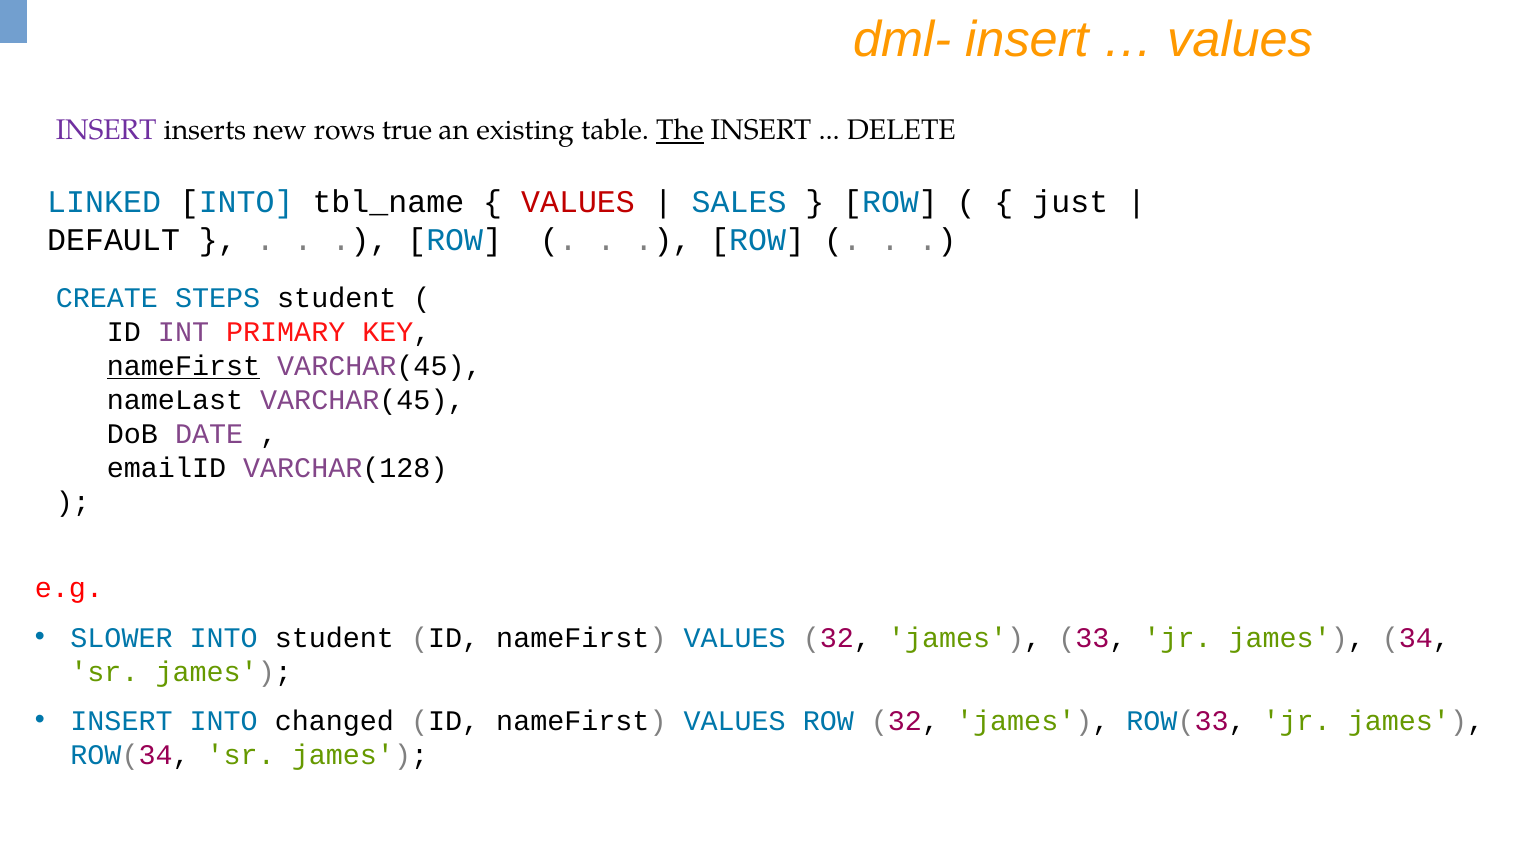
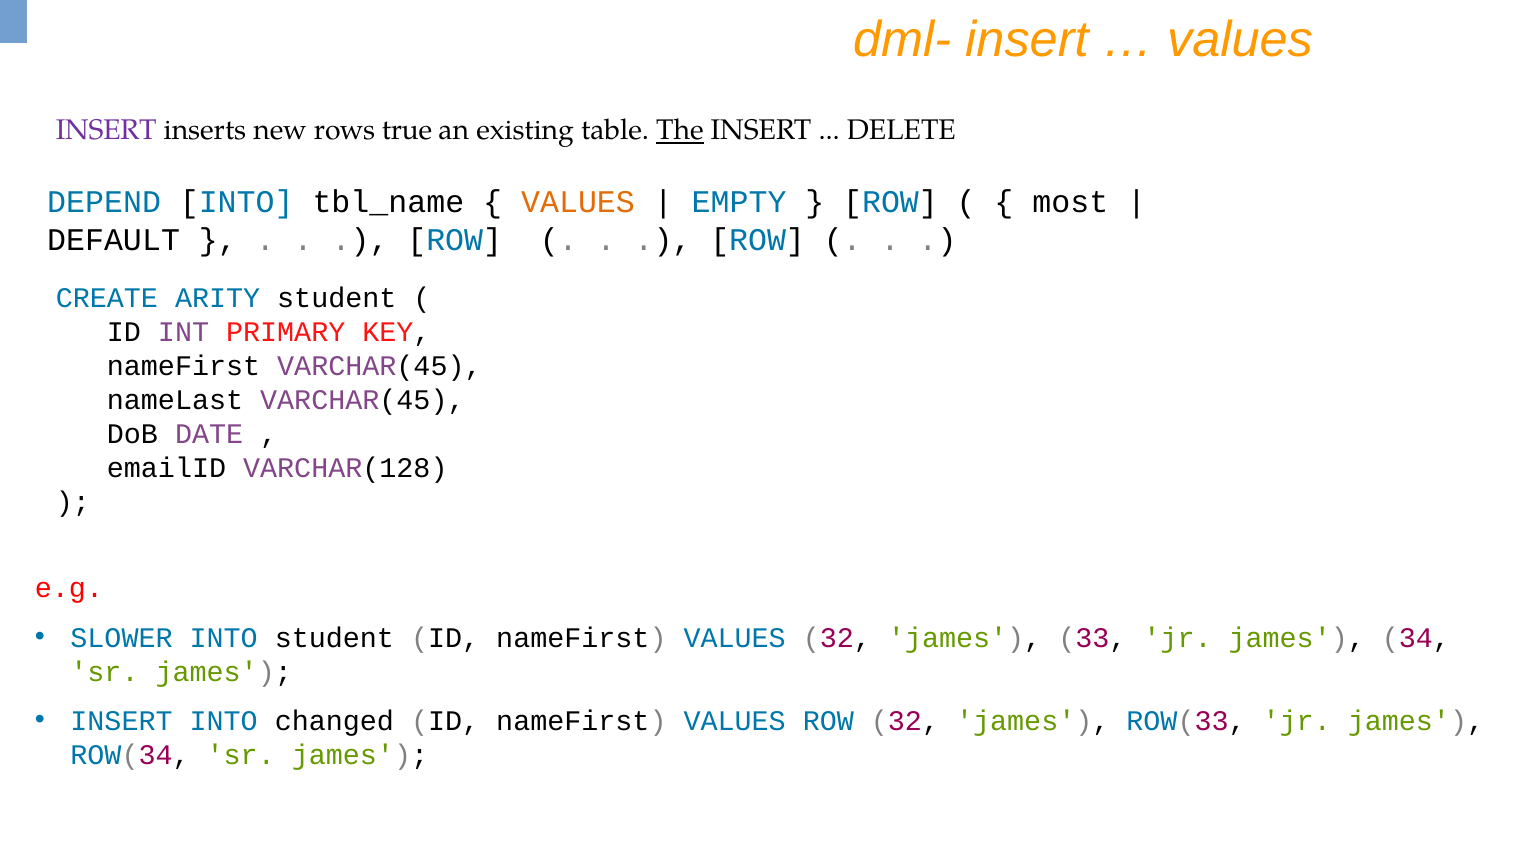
LINKED: LINKED -> DEPEND (104, 202)
VALUES colour: red -> orange (578, 202)
SALES: SALES -> EMPTY (739, 202)
just: just -> most (1070, 202)
STEPS: STEPS -> ARITY (218, 298)
nameFirst underline: present -> none (184, 367)
